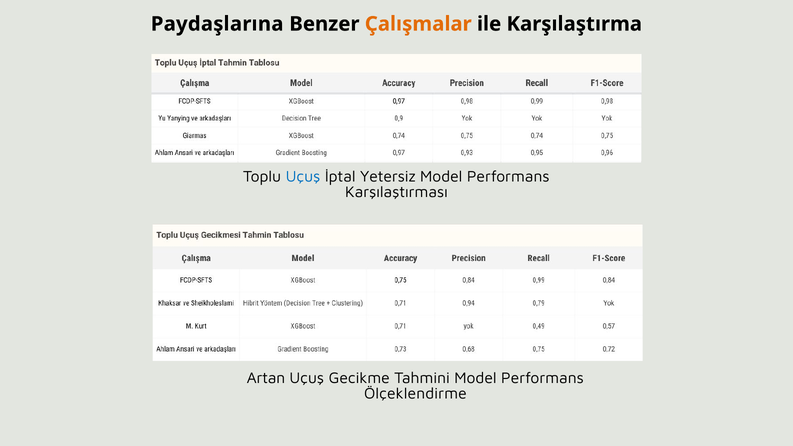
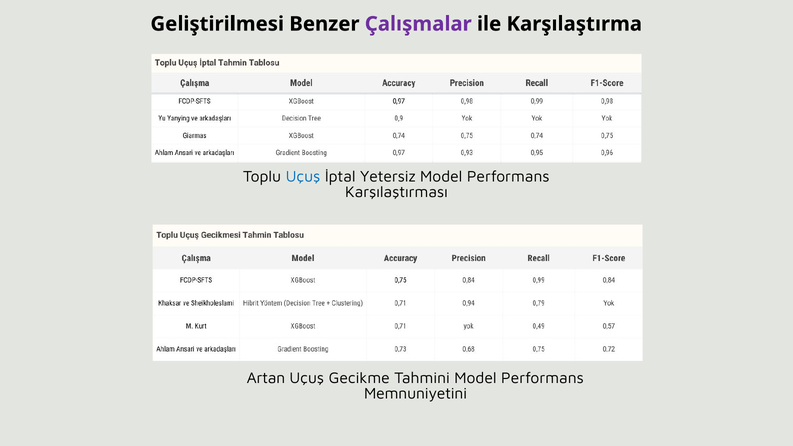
Paydaşlarına: Paydaşlarına -> Geliştirilmesi (217, 24)
Çalışmalar colour: orange -> purple (418, 24)
Ölçeklendirme: Ölçeklendirme -> Memnuniyetini (416, 394)
